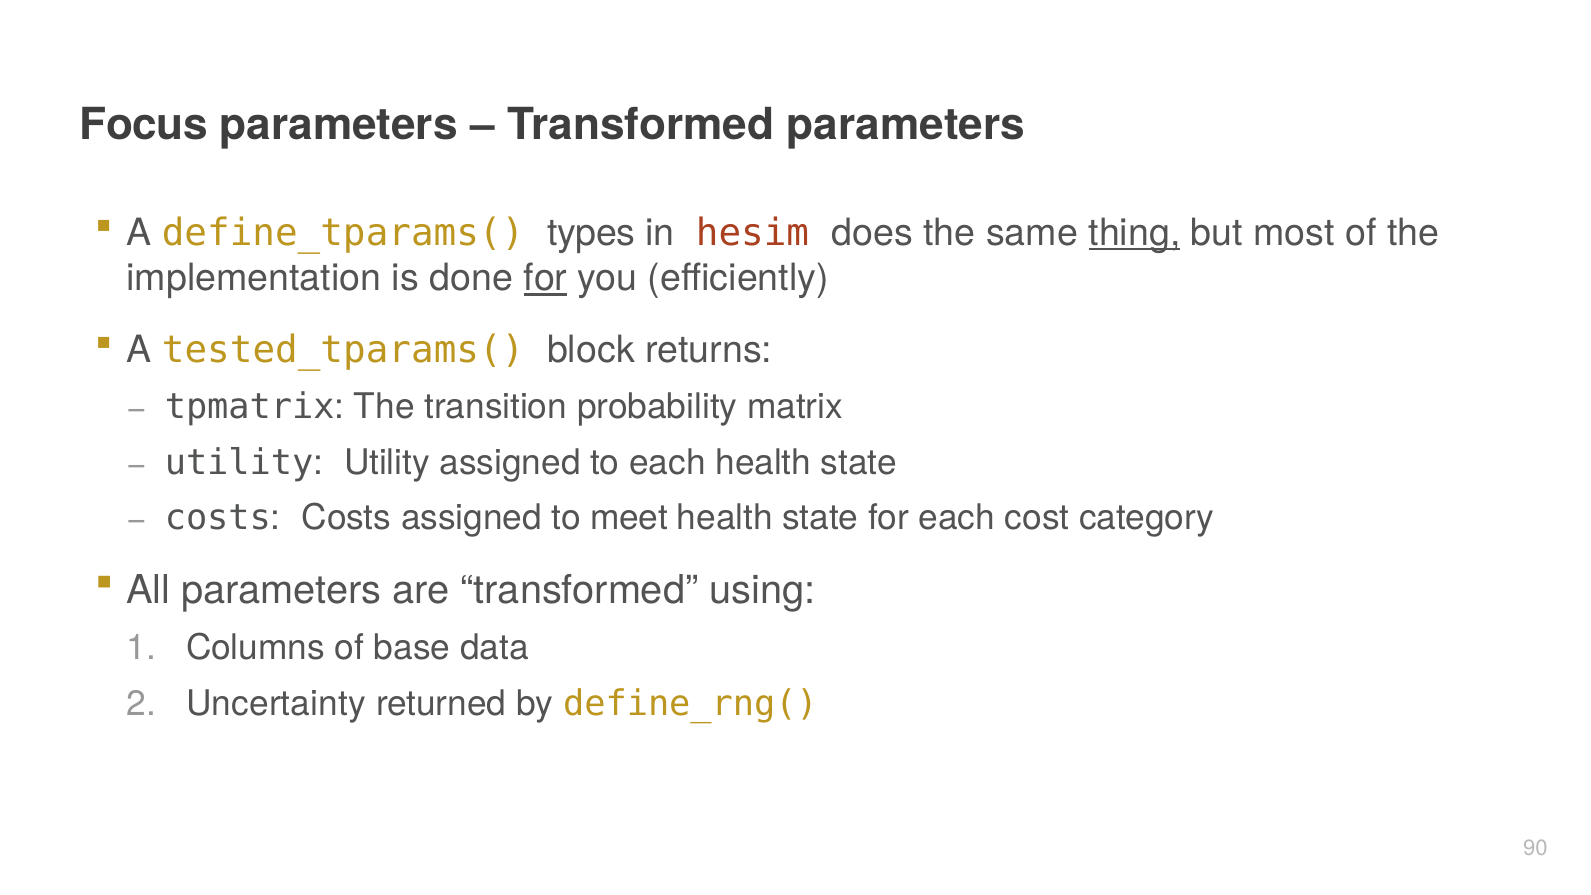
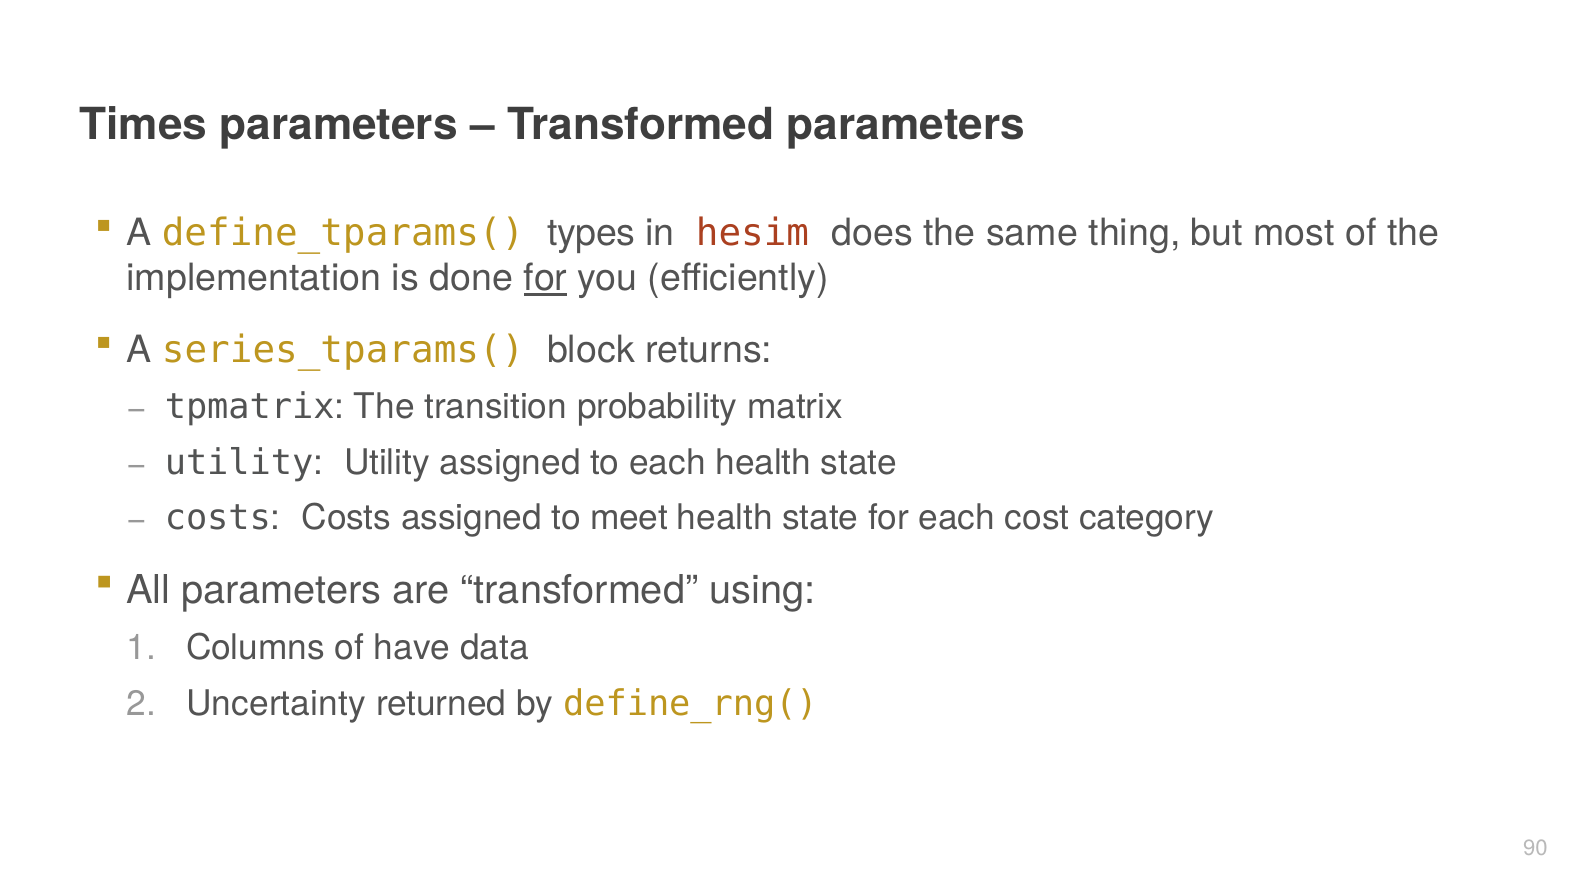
Focus: Focus -> Times (143, 125)
thing underline: present -> none (1135, 233)
tested_tparams(: tested_tparams( -> series_tparams( (343, 350)
base: base -> have (412, 648)
